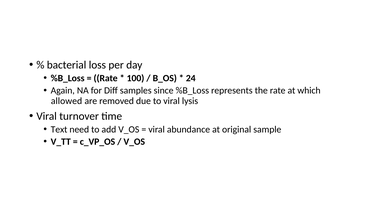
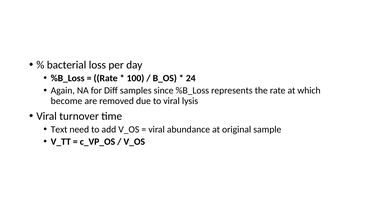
allowed: allowed -> become (67, 101)
